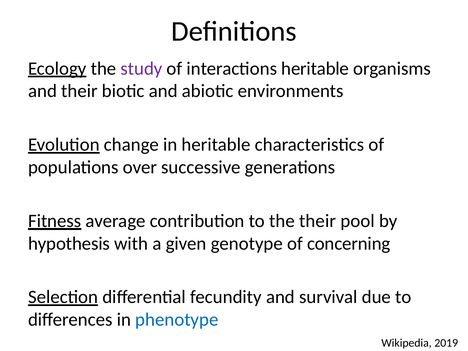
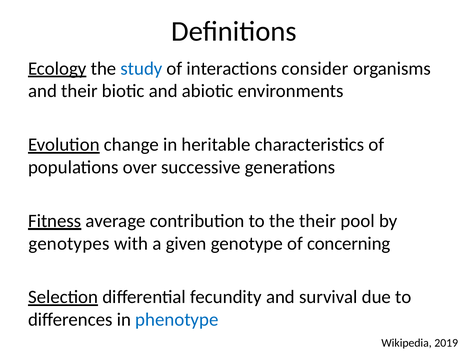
study colour: purple -> blue (142, 68)
interactions heritable: heritable -> consider (315, 68)
hypothesis: hypothesis -> genotypes (69, 243)
